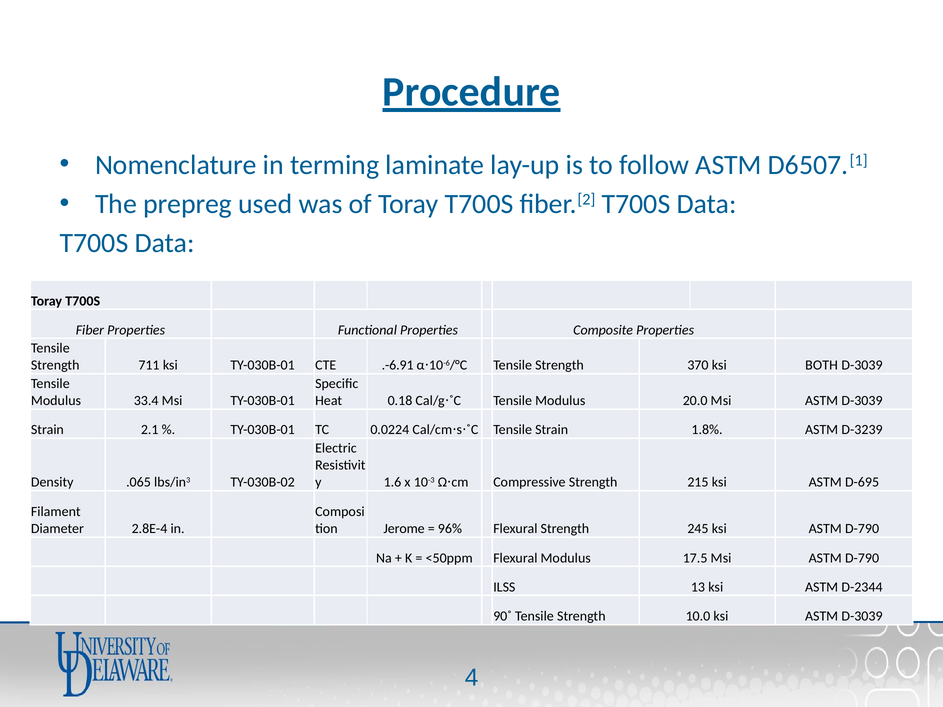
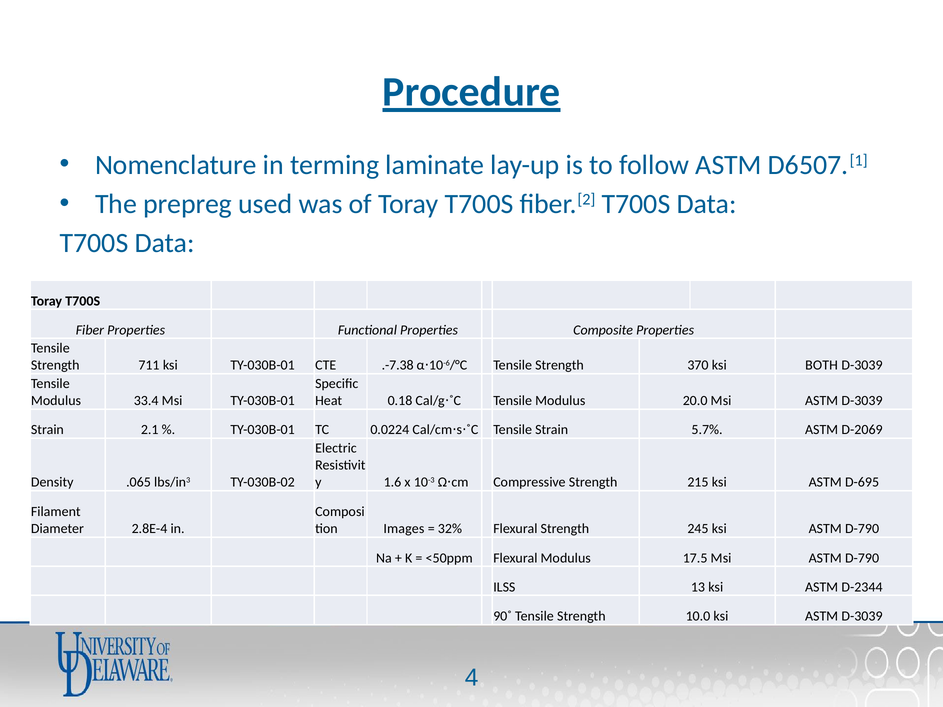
.-6.91: .-6.91 -> .-7.38 (398, 365)
1.8%: 1.8% -> 5.7% (707, 430)
D-3239: D-3239 -> D-2069 (862, 430)
Jerome: Jerome -> Images (404, 529)
96%: 96% -> 32% (450, 529)
